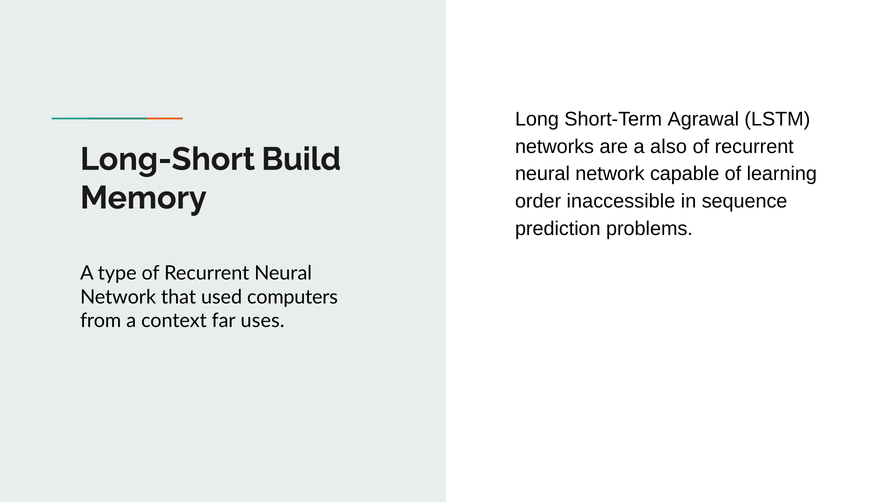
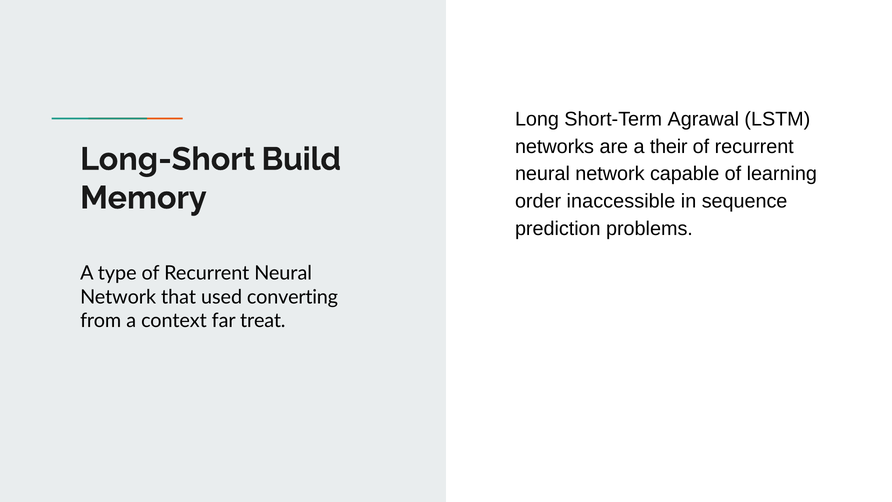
also: also -> their (669, 147)
computers: computers -> converting (293, 297)
uses: uses -> treat (263, 321)
